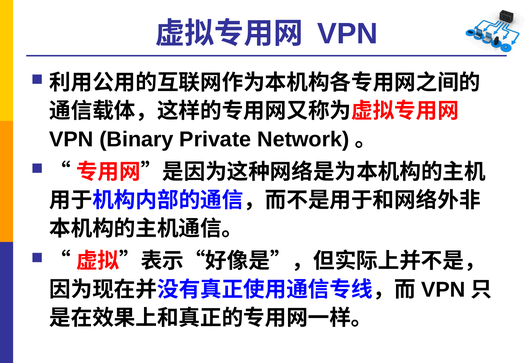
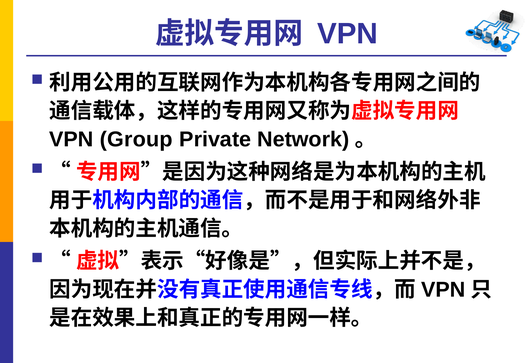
Binary: Binary -> Group (136, 140)
